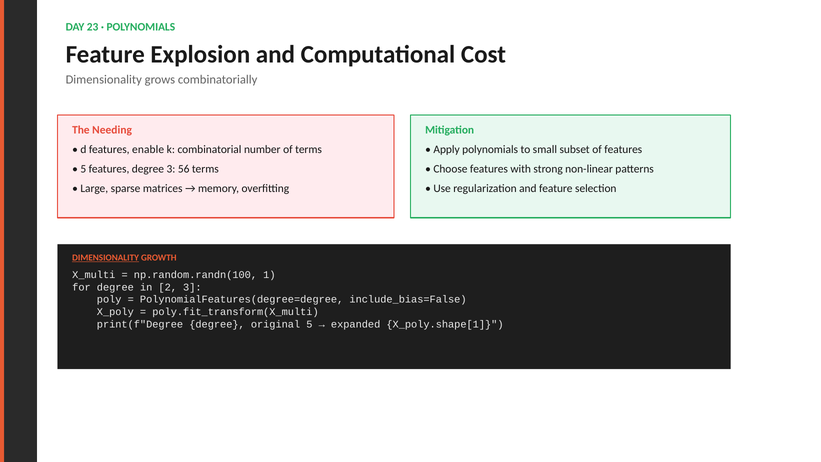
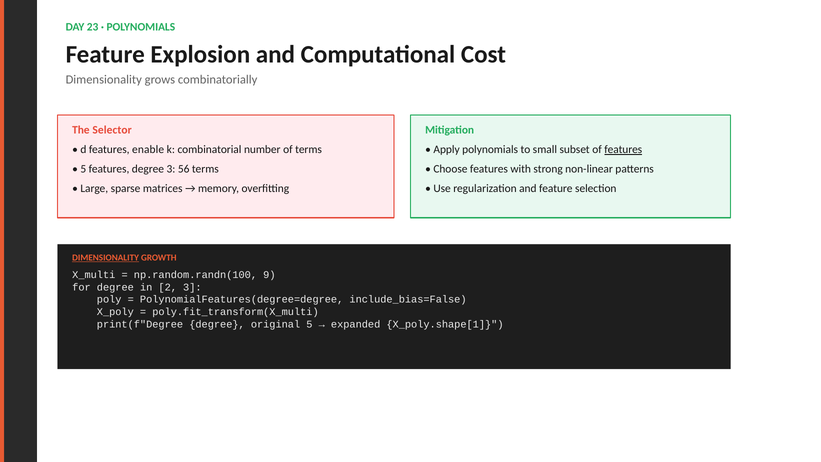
Needing: Needing -> Selector (112, 130)
features underline: none -> present (623, 150)
1: 1 -> 9 (269, 275)
